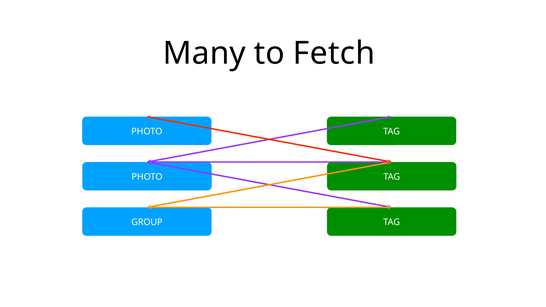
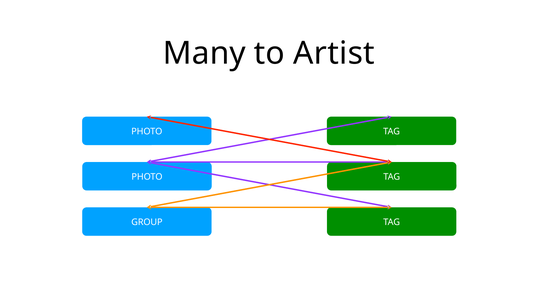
Fetch: Fetch -> Artist (334, 53)
